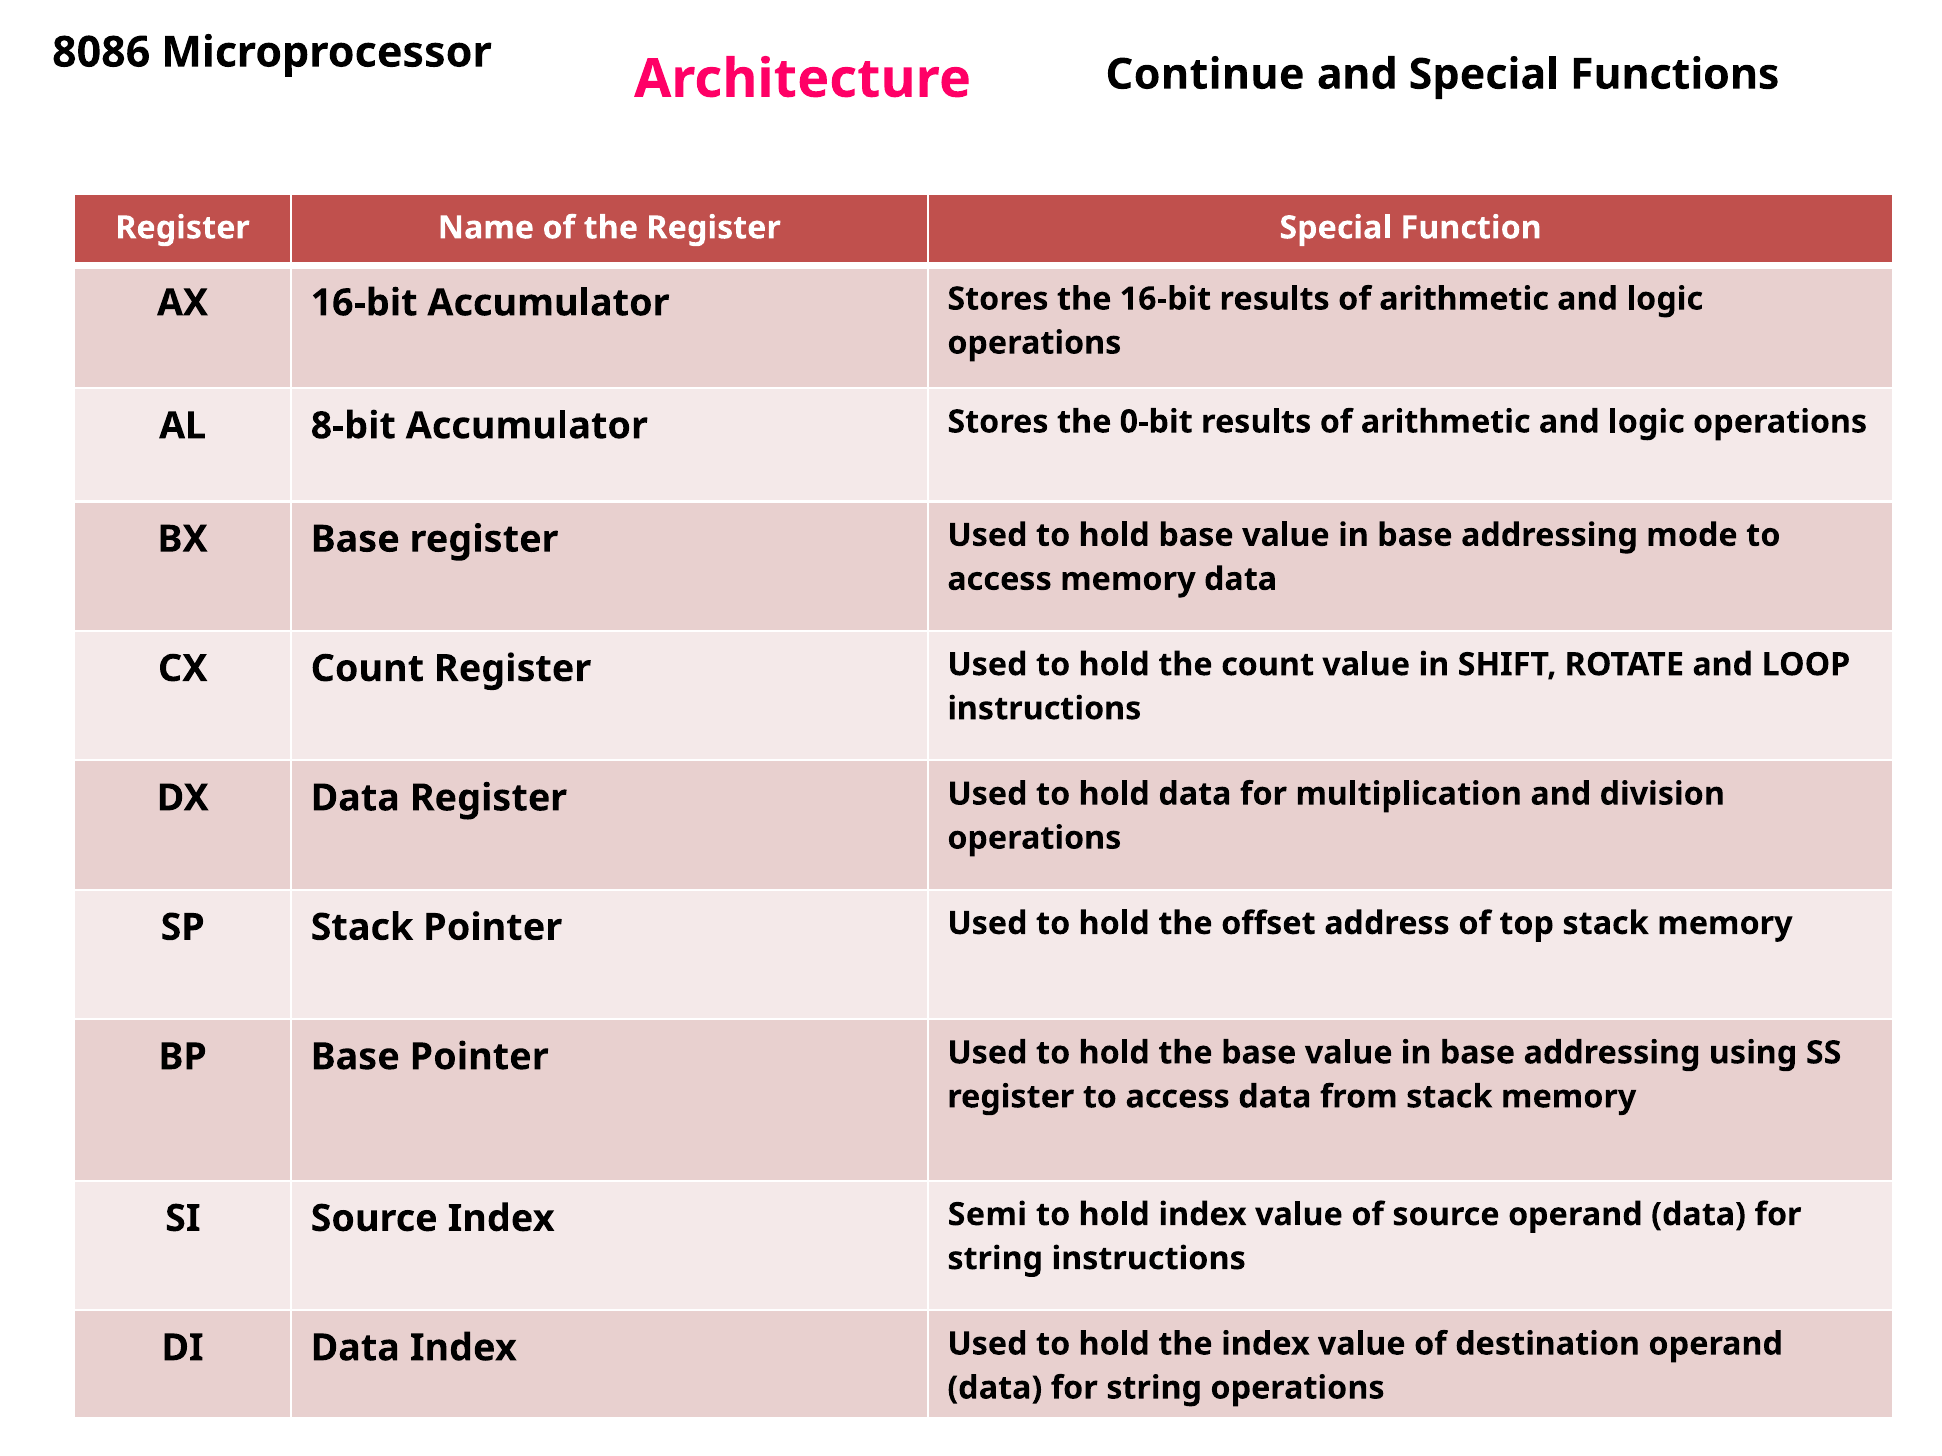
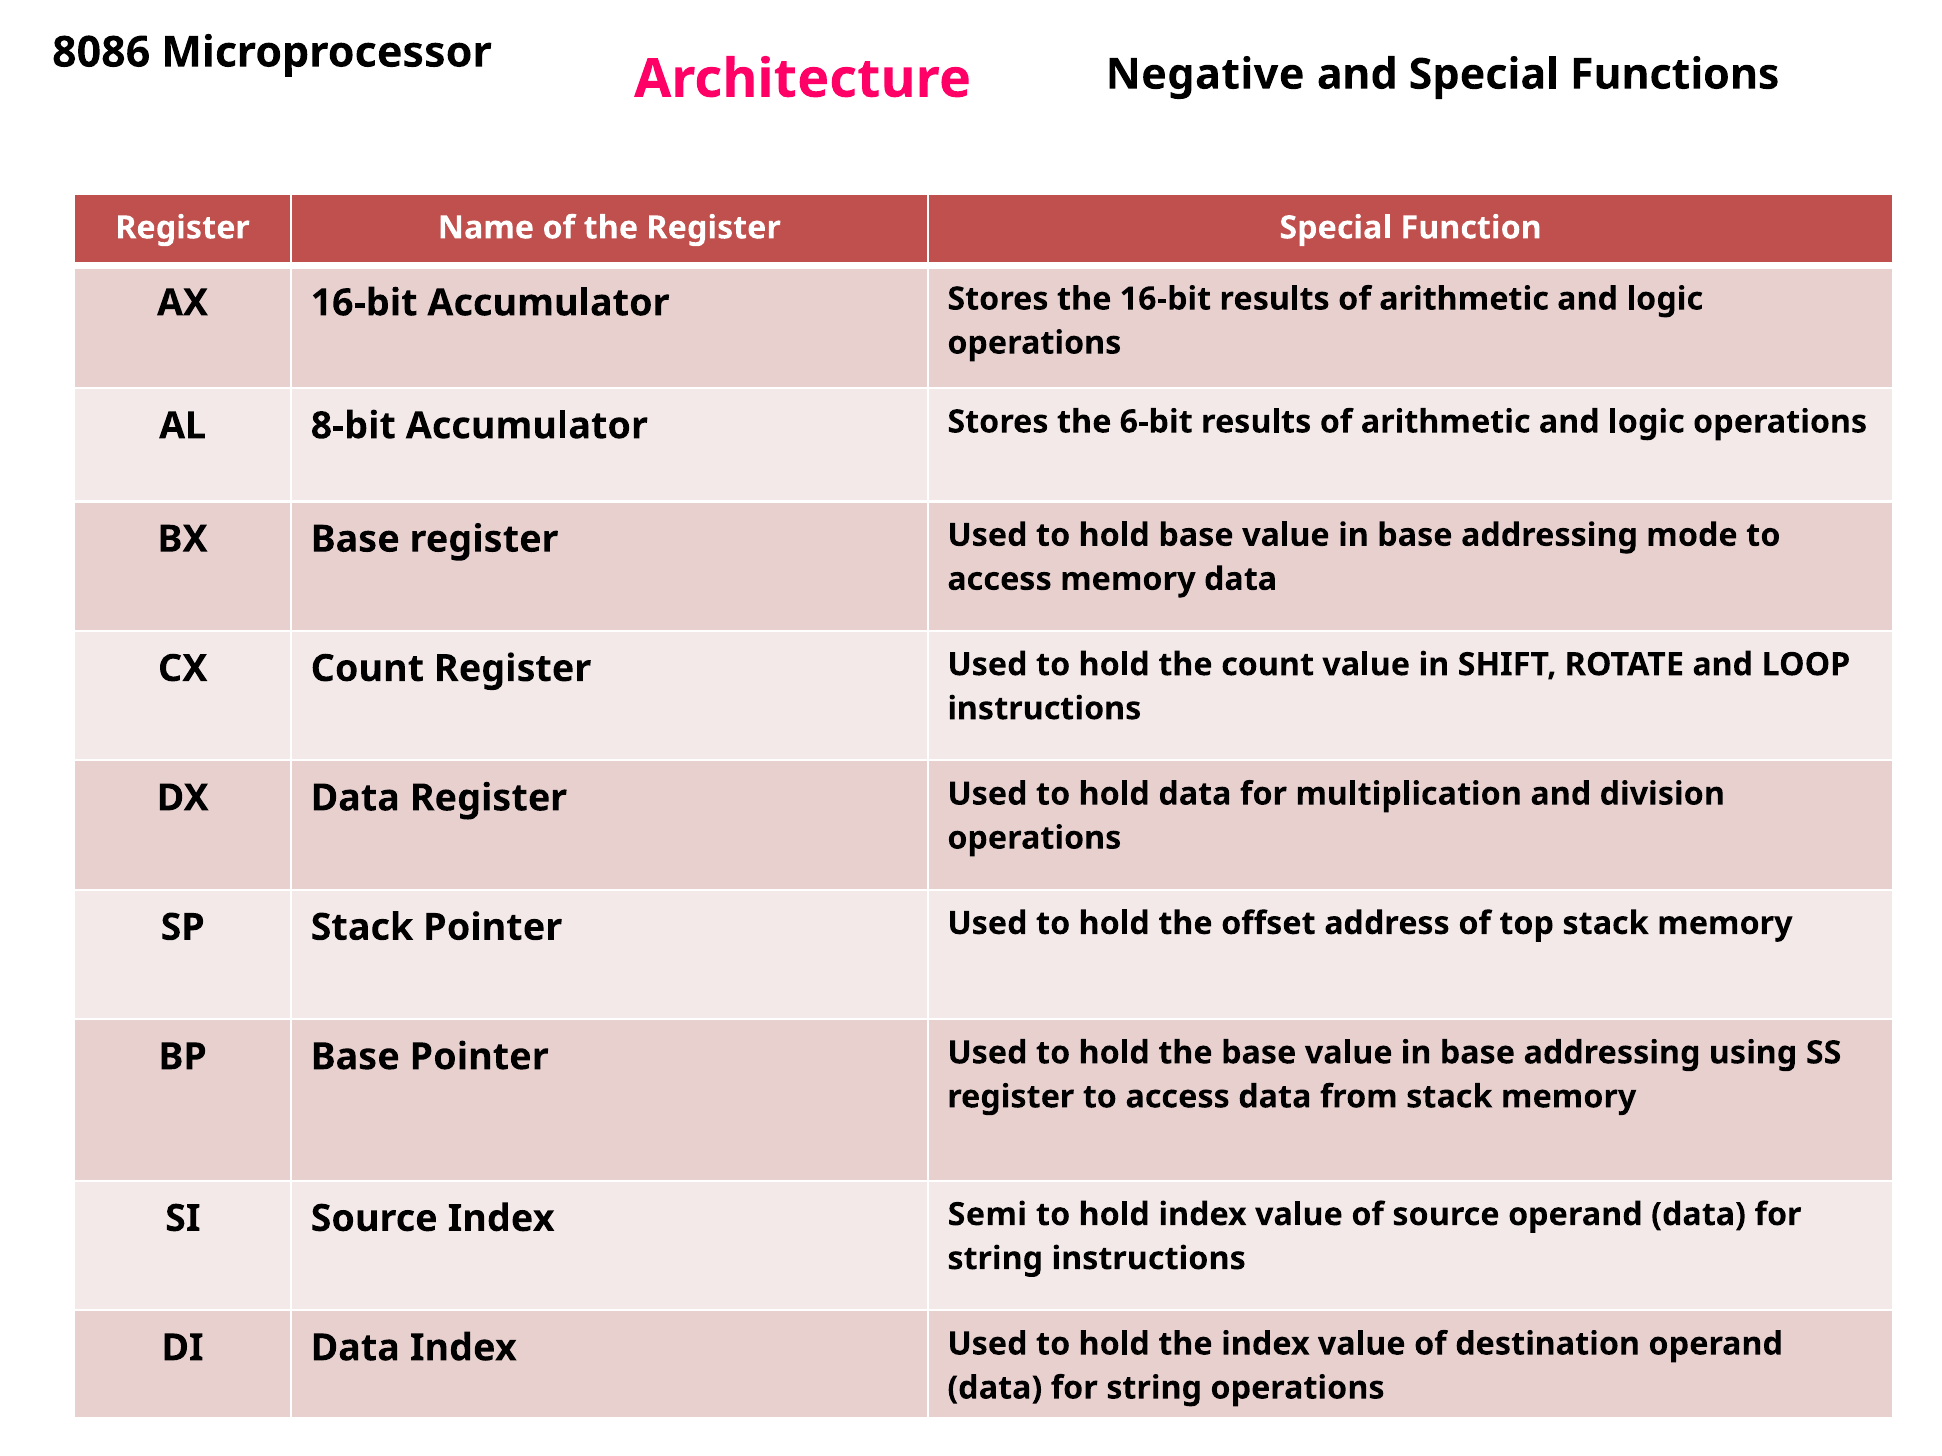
Continue: Continue -> Negative (1205, 75)
0-bit: 0-bit -> 6-bit (1156, 422)
